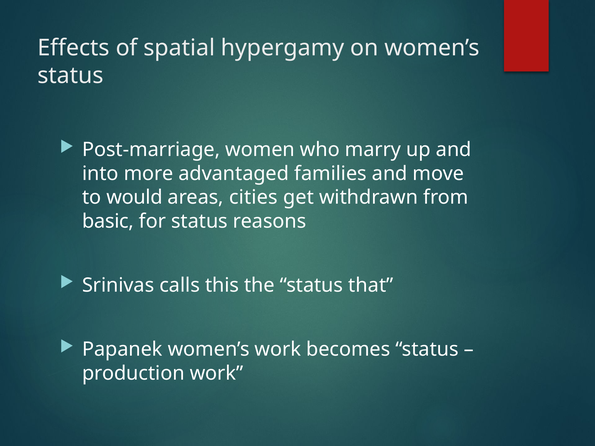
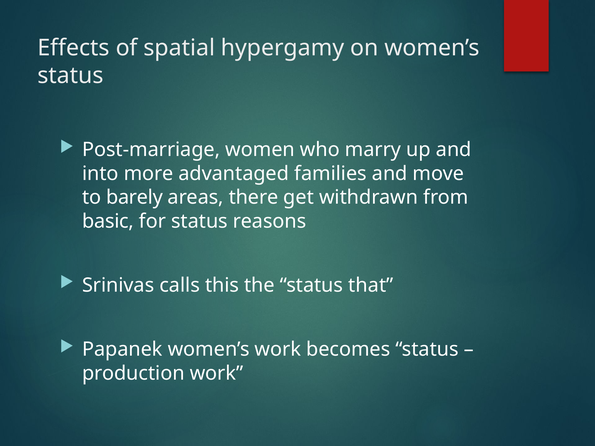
would: would -> barely (135, 197)
cities: cities -> there (254, 197)
